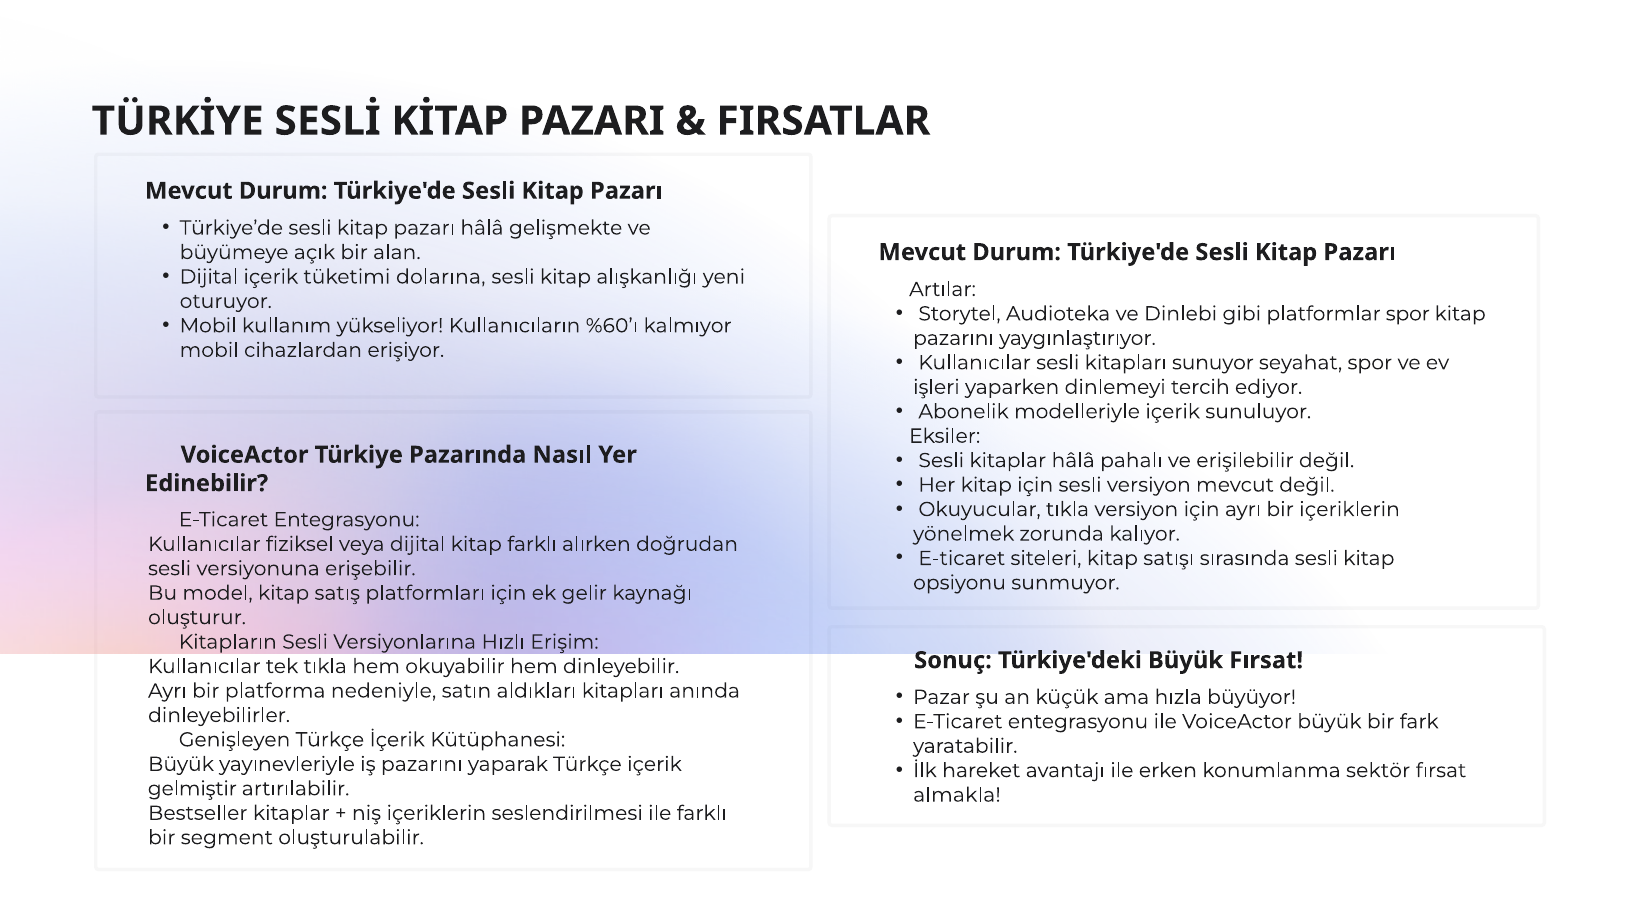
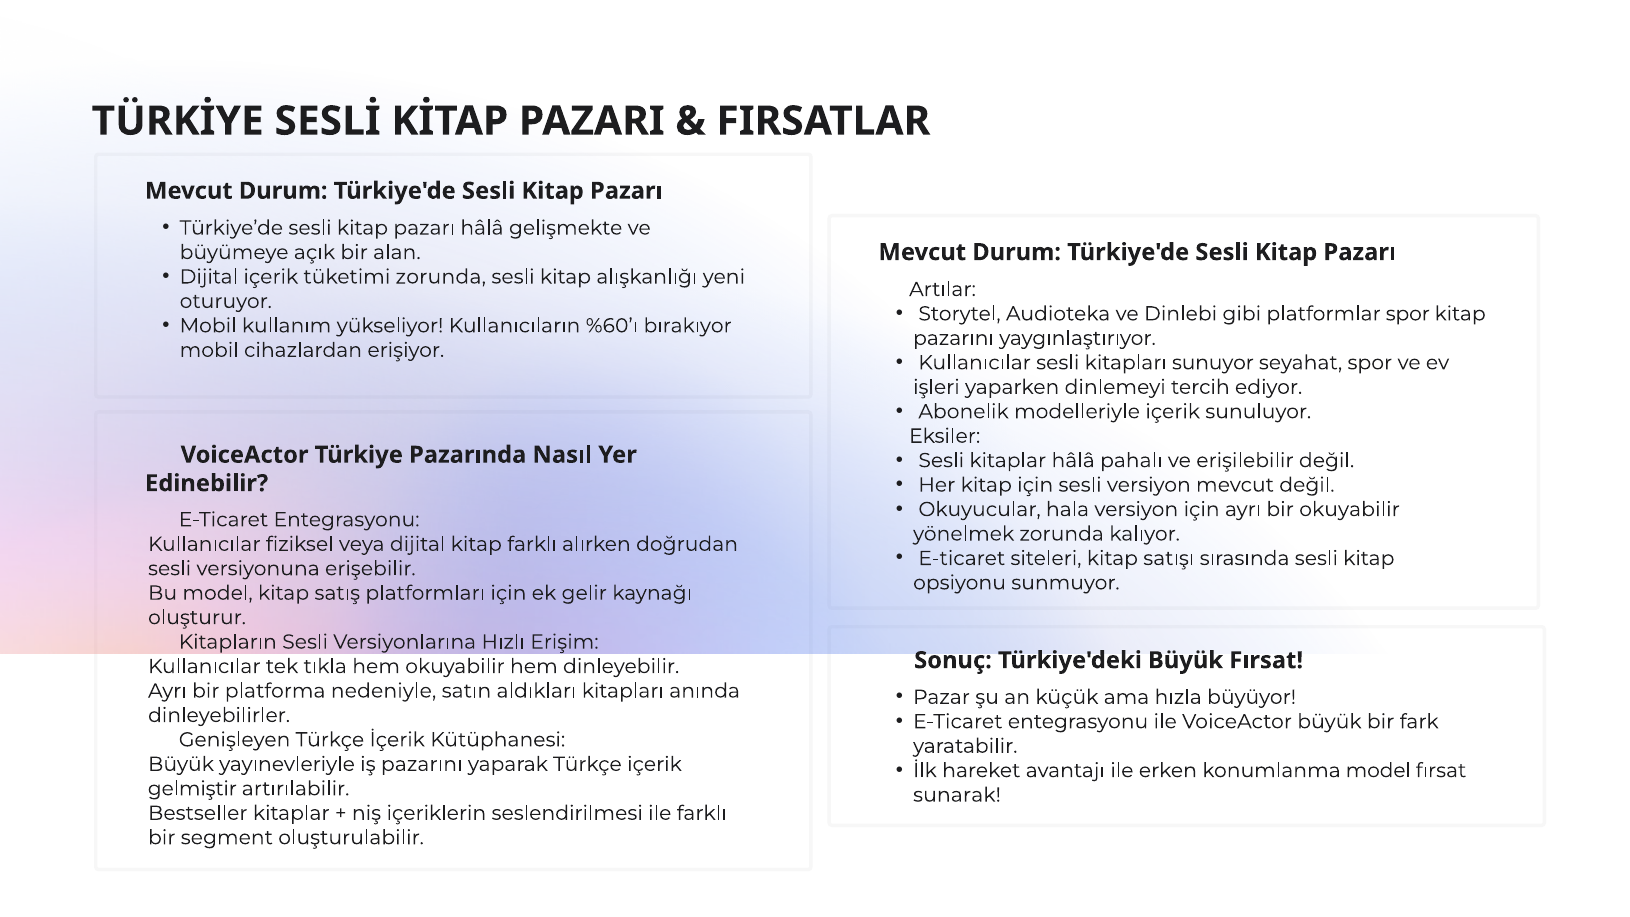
tüketimi dolarına: dolarına -> zorunda (441, 277)
kalmıyor: kalmıyor -> bırakıyor (688, 326)
Okuyucular tıkla: tıkla -> hala (1068, 509)
bir içeriklerin: içeriklerin -> okuyabilir (1350, 509)
konumlanma sektör: sektör -> model (1378, 770)
almakla: almakla -> sunarak (957, 795)
